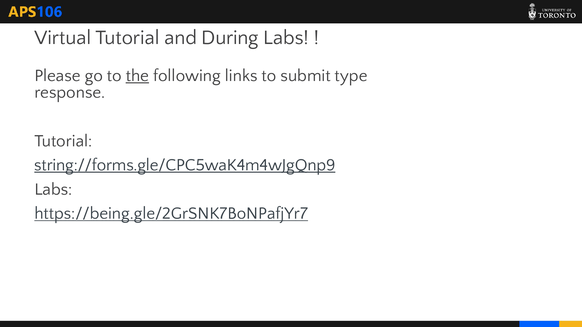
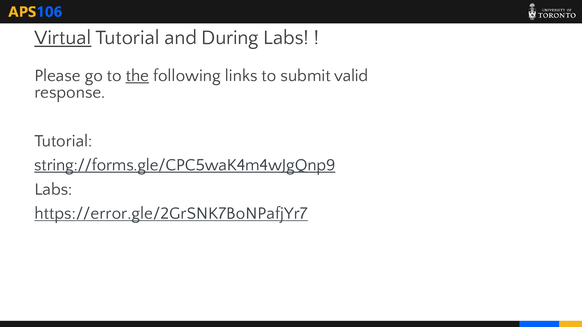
Virtual underline: none -> present (63, 38)
type: type -> valid (351, 76)
https://being.gle/2GrSNK7BoNPafjYr7: https://being.gle/2GrSNK7BoNPafjYr7 -> https://error.gle/2GrSNK7BoNPafjYr7 (171, 214)
